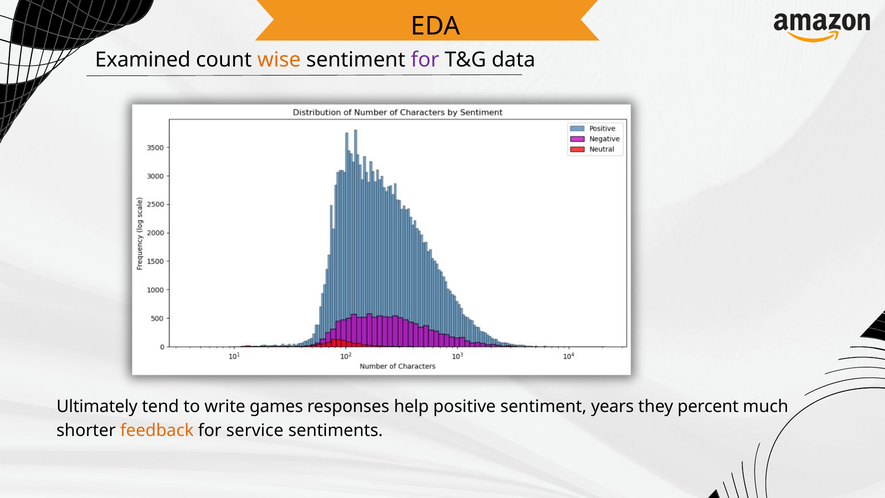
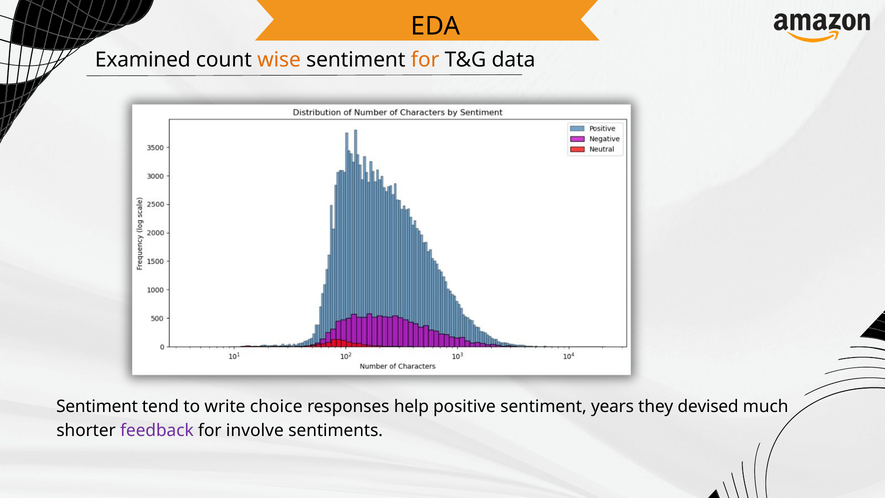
for colour: purple -> orange (425, 60)
Ultimately: Ultimately -> Sentiment (97, 406)
games: games -> choice (276, 406)
percent: percent -> devised (708, 406)
feedback colour: orange -> purple (157, 430)
service: service -> involve (255, 430)
